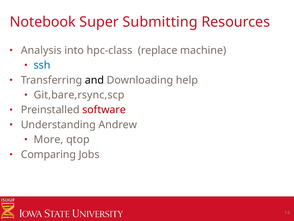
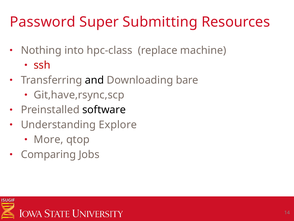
Notebook: Notebook -> Password (43, 22)
Analysis: Analysis -> Nothing (41, 50)
ssh colour: blue -> red (42, 65)
help: help -> bare (187, 80)
Git,bare,rsync,scp: Git,bare,rsync,scp -> Git,have,rsync,scp (79, 95)
software colour: red -> black (104, 110)
Andrew: Andrew -> Explore (118, 124)
